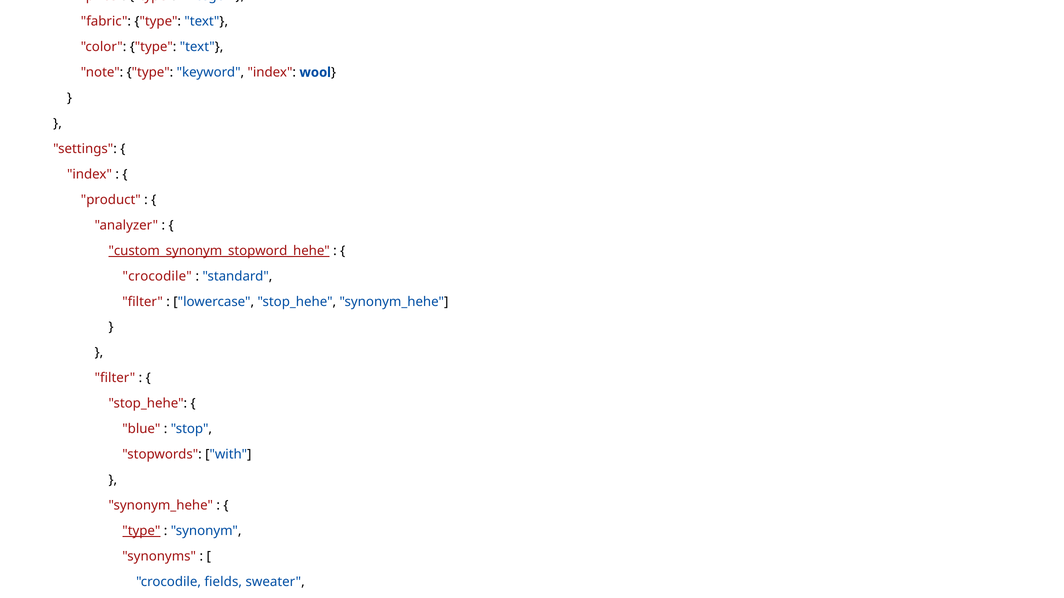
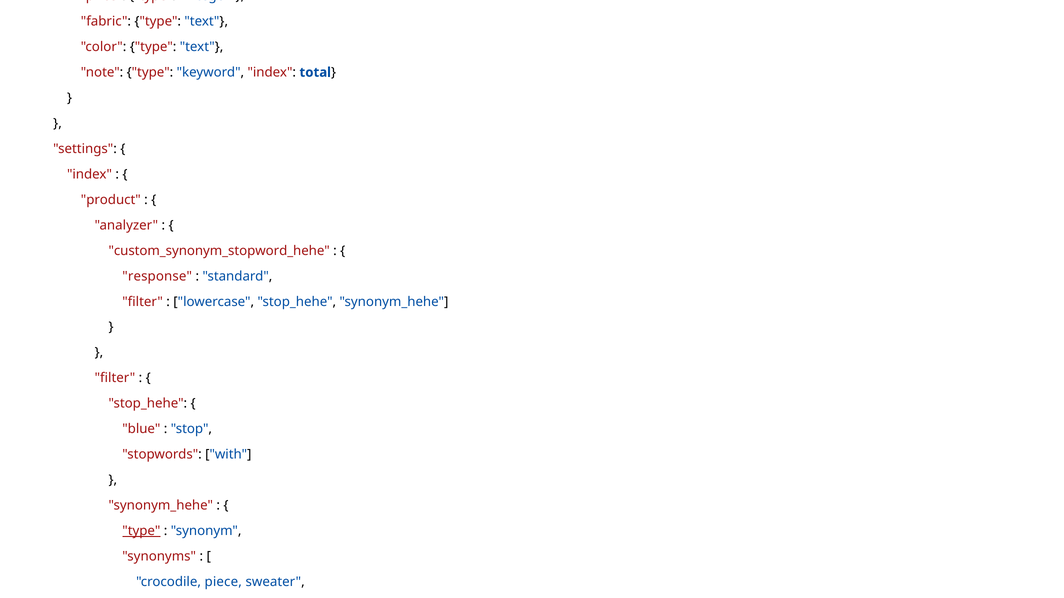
wool: wool -> total (315, 72)
custom_synonym_stopword_hehe underline: present -> none (219, 251)
crocodile: crocodile -> response (157, 276)
fields: fields -> piece (223, 582)
